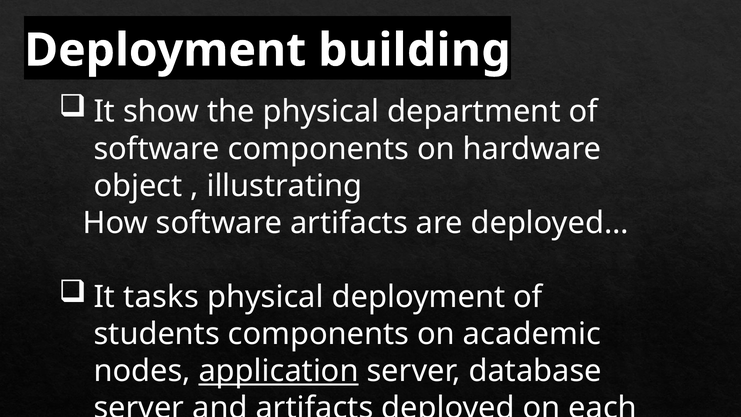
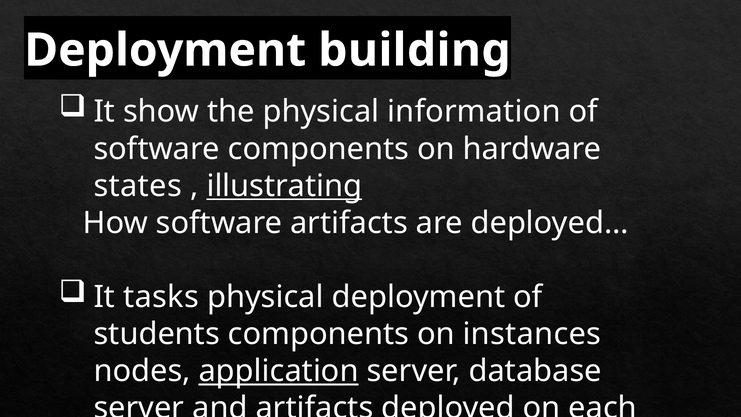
department: department -> information (474, 112)
object: object -> states (138, 186)
illustrating underline: none -> present (284, 186)
academic: academic -> instances (532, 334)
